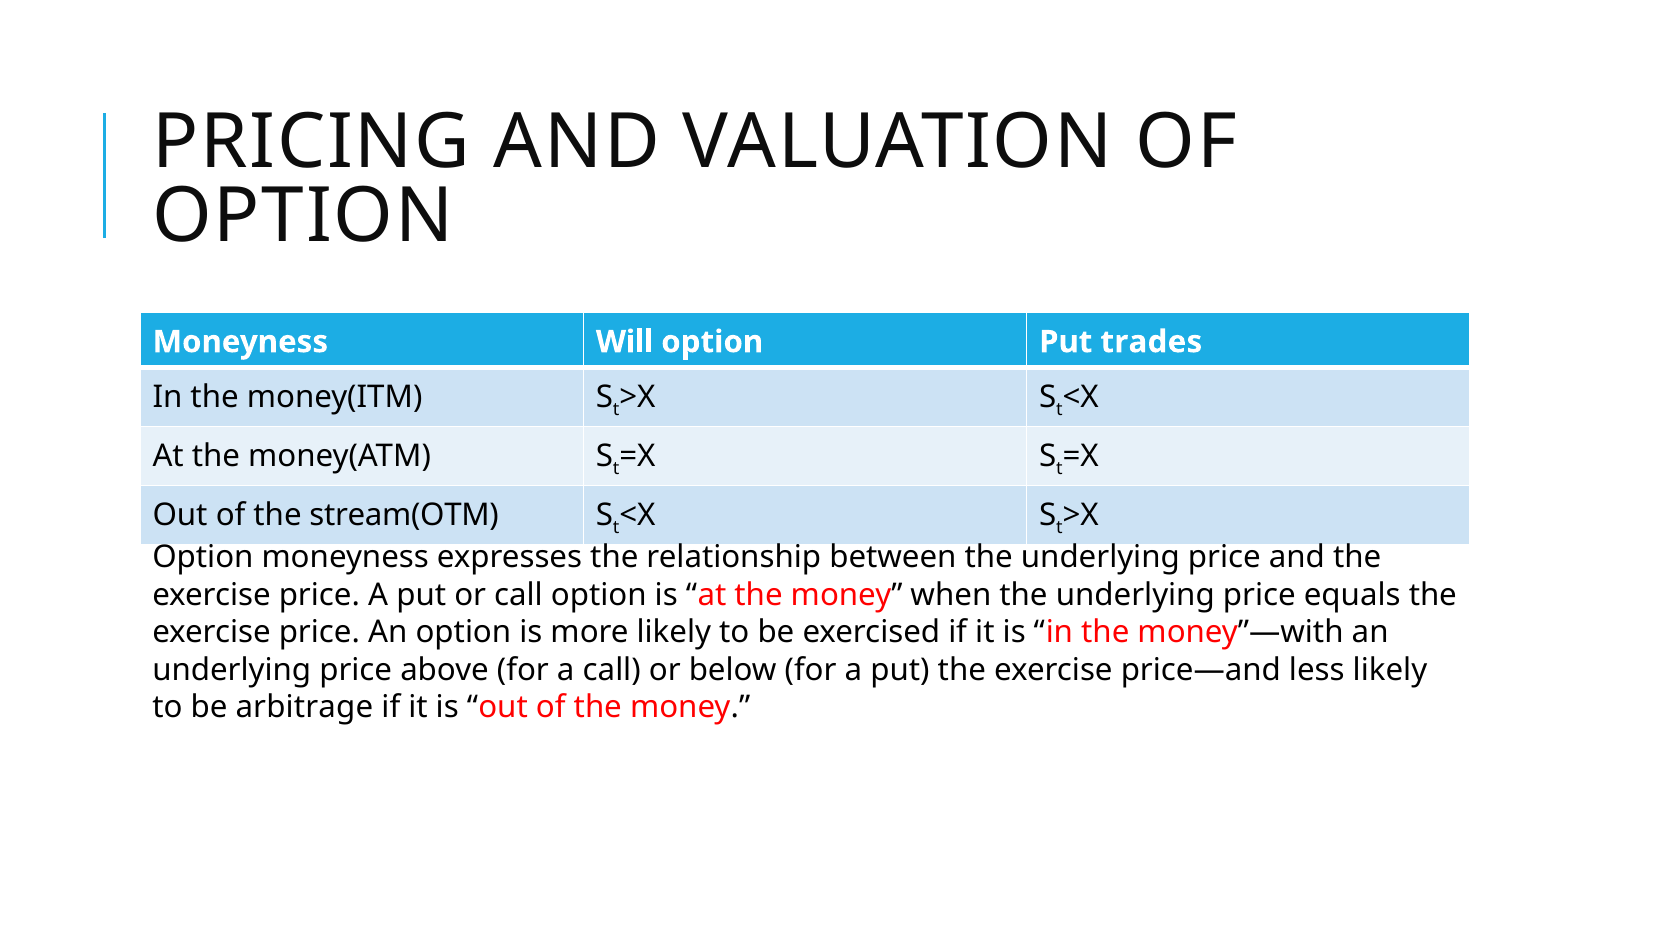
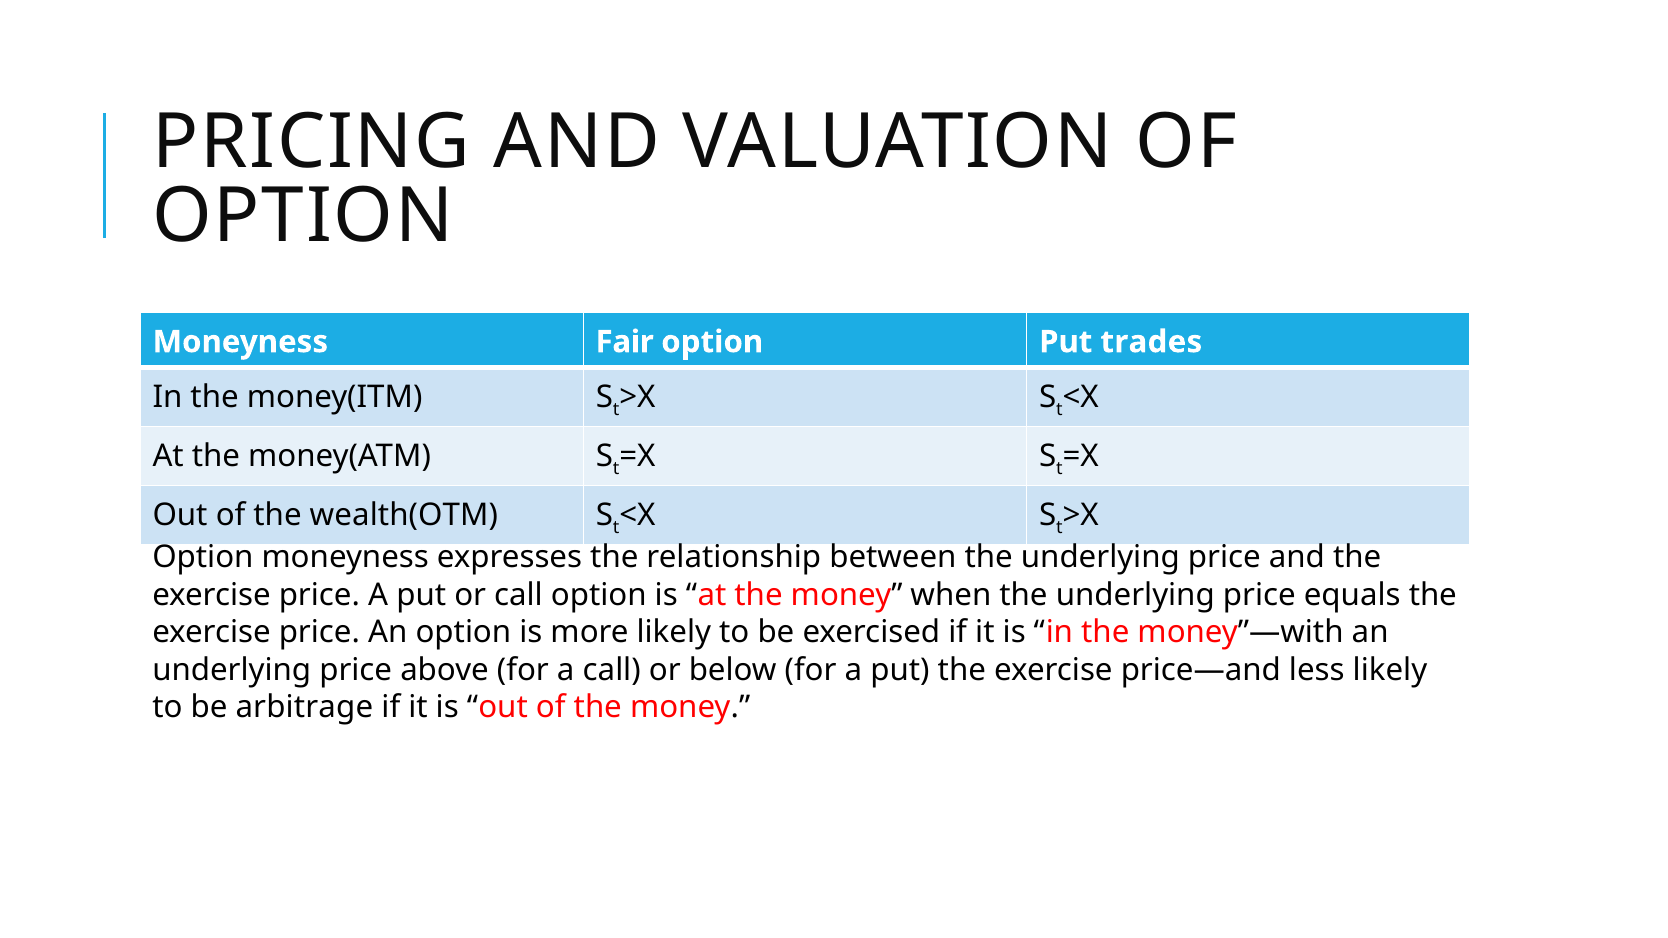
Will: Will -> Fair (625, 342)
stream(OTM: stream(OTM -> wealth(OTM (404, 515)
